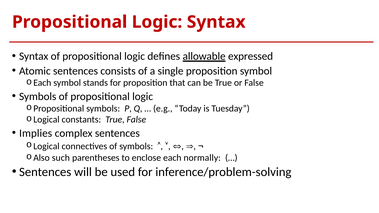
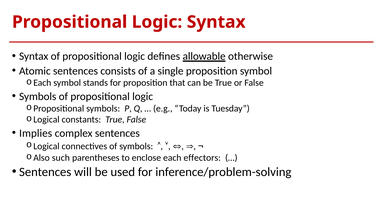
expressed: expressed -> otherwise (251, 56)
normally: normally -> effectors (202, 158)
